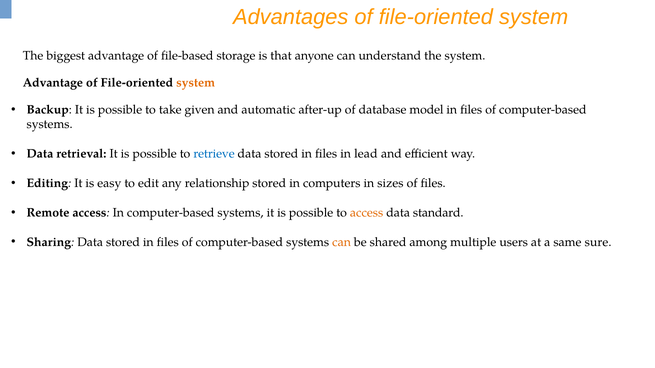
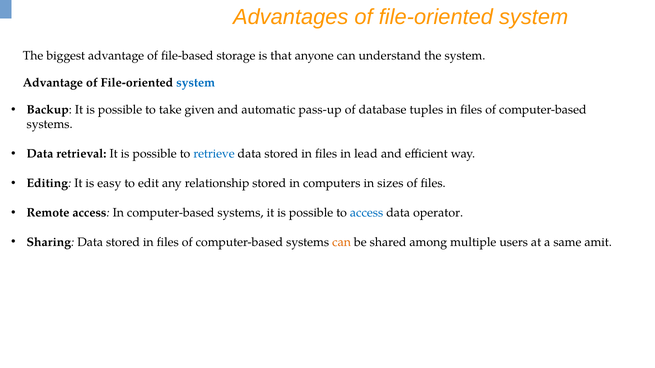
system colour: orange -> blue (196, 83)
after-up: after-up -> pass-up (320, 110)
model: model -> tuples (426, 110)
access colour: orange -> blue (367, 213)
standard: standard -> operator (438, 213)
sure: sure -> amit (598, 242)
